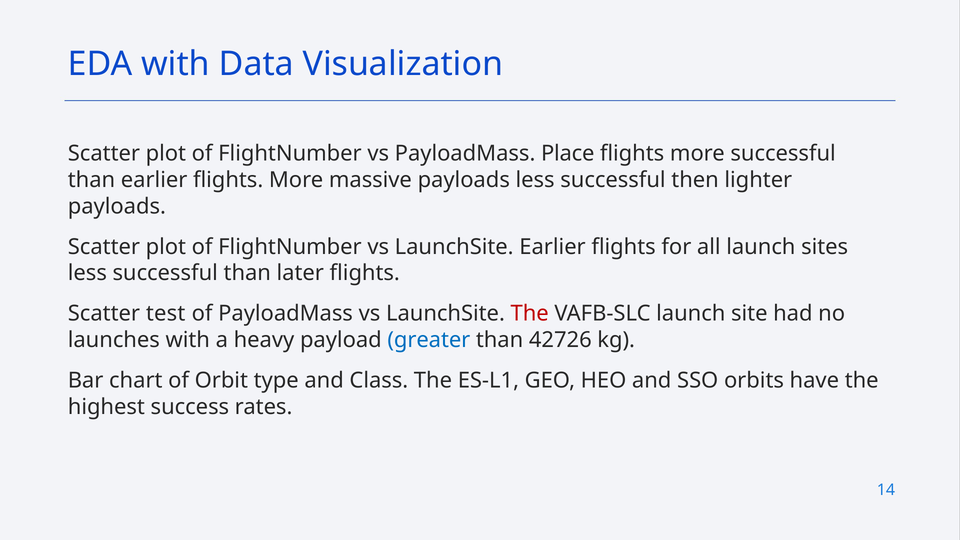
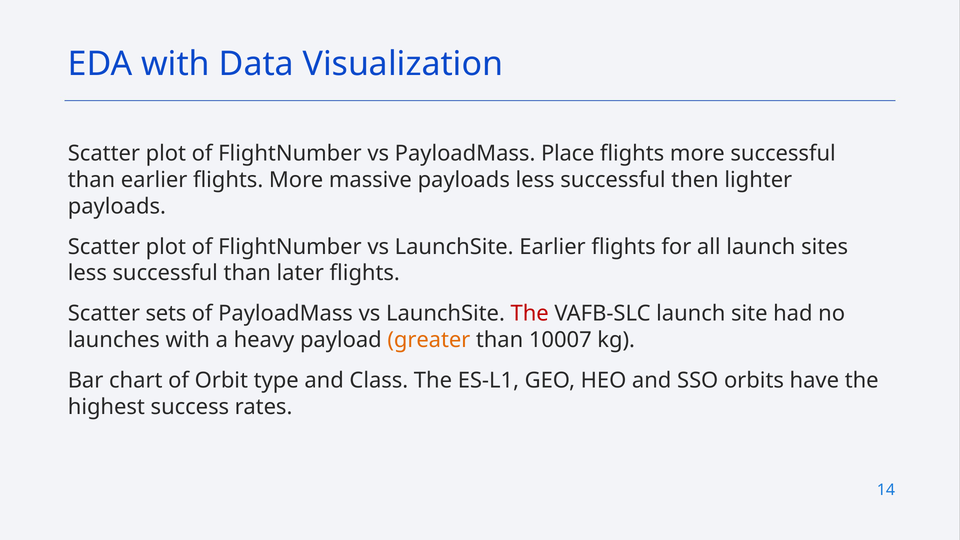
test: test -> sets (166, 314)
greater colour: blue -> orange (429, 340)
42726: 42726 -> 10007 (560, 340)
